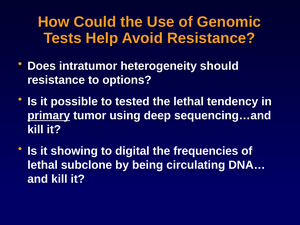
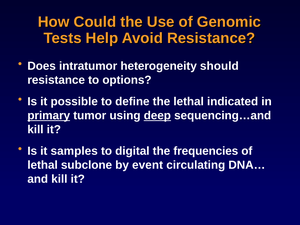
tested: tested -> define (132, 102)
tendency: tendency -> indicated (233, 102)
deep underline: none -> present (157, 116)
showing: showing -> samples (74, 151)
being: being -> event (148, 165)
